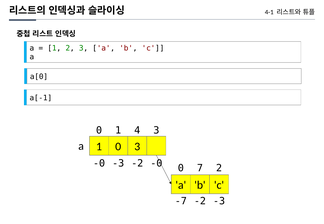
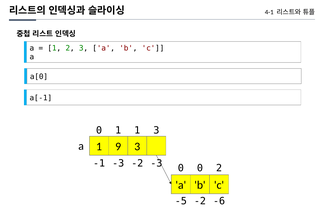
1 4: 4 -> 1 (137, 130)
1 0: 0 -> 9 (118, 147)
-0: -0 -> -1 (99, 164)
-2 -0: -0 -> -3 (156, 164)
0 7: 7 -> 0 (200, 168)
-7: -7 -> -5 (181, 201)
-2 -3: -3 -> -6 (219, 201)
